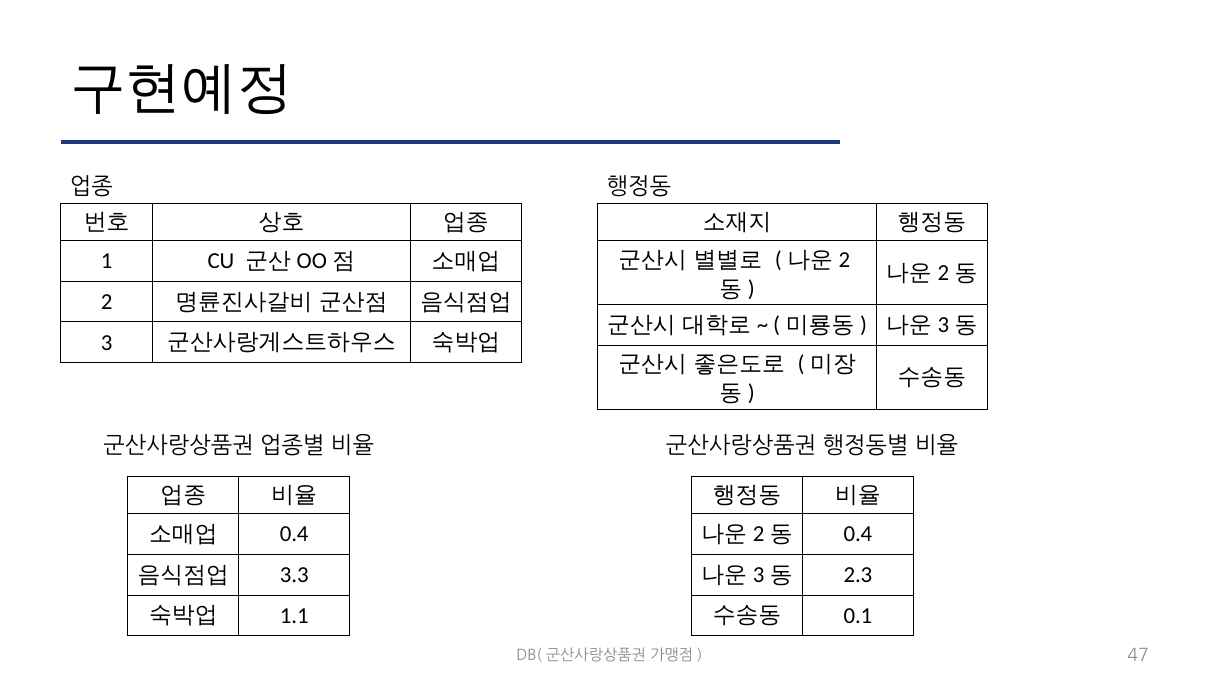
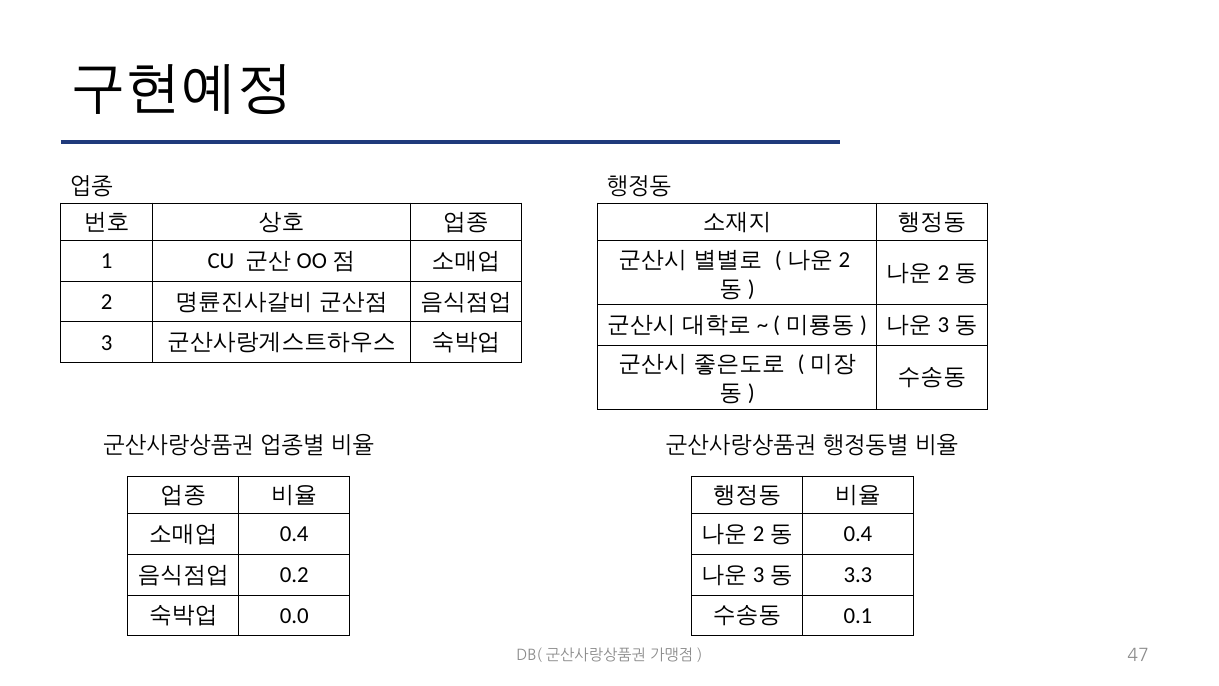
3.3: 3.3 -> 0.2 (294, 575)
2.3: 2.3 -> 3.3 (858, 575)
1.1: 1.1 -> 0.0 (294, 615)
